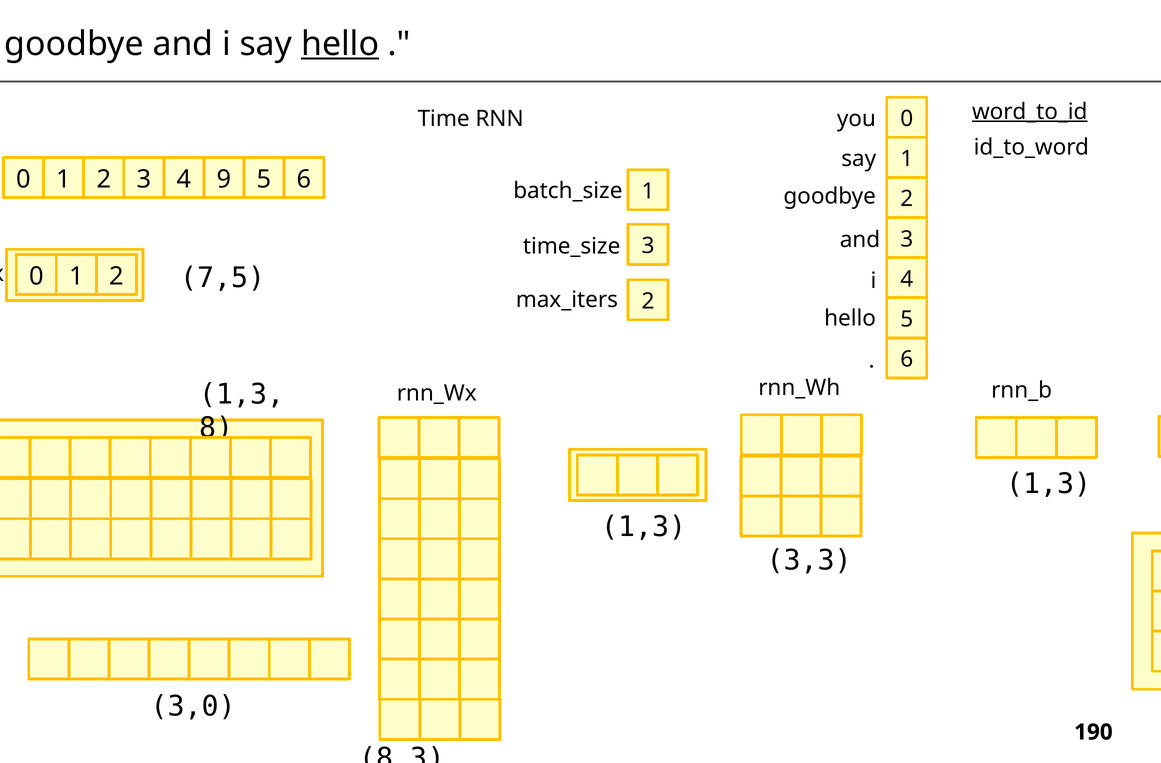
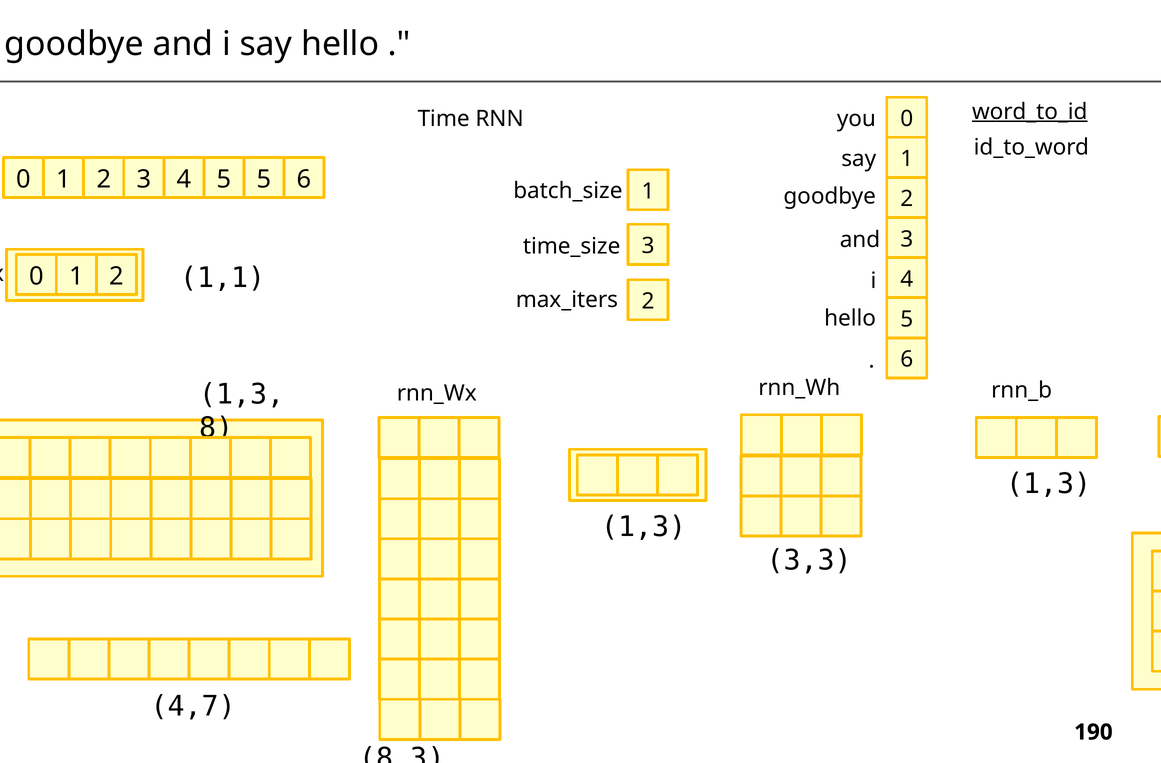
hello underline: present -> none (340, 44)
9: 9 -> 5 (224, 179)
7,5: 7,5 -> 1,1 (223, 278)
3,0: 3,0 -> 4,7 (193, 706)
